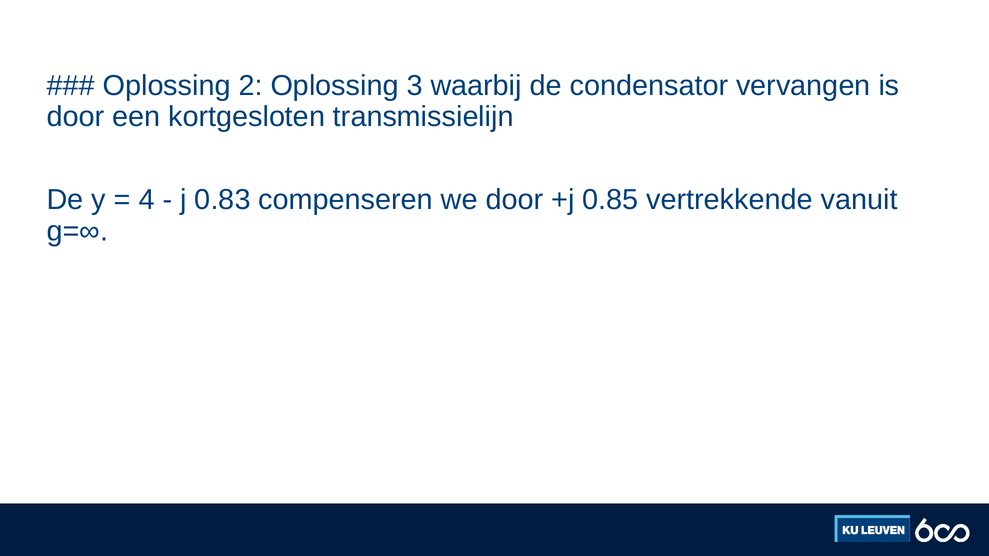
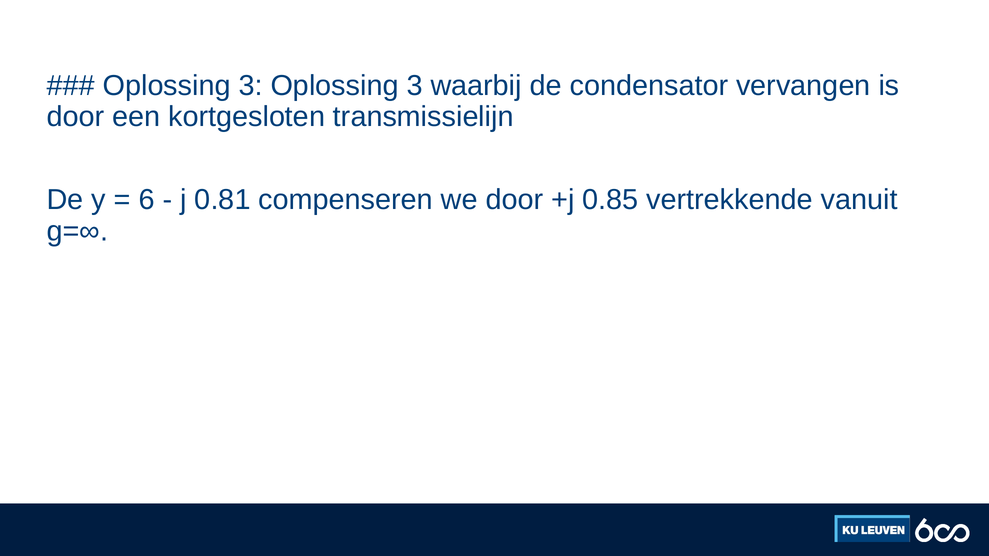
2: 2 -> 3 (251, 86)
4: 4 -> 6 (147, 200)
0.83: 0.83 -> 0.81 (223, 200)
